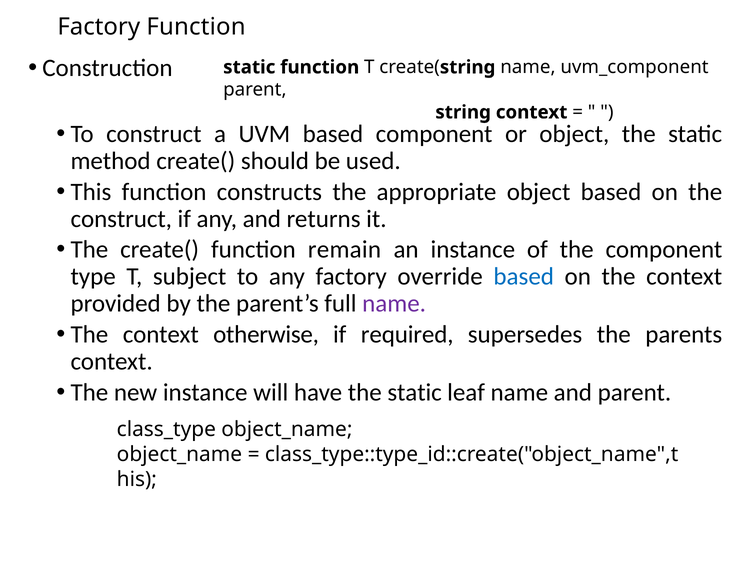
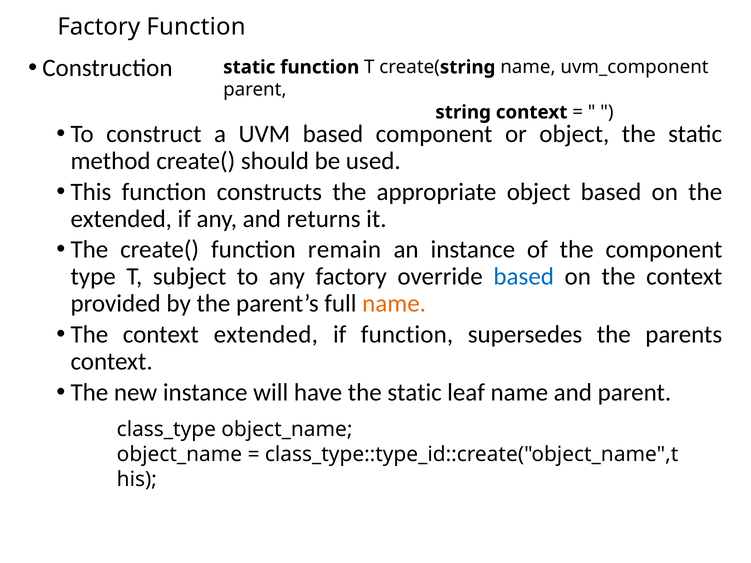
construct: construct -> extended (121, 219)
name colour: purple -> orange (394, 304)
context otherwise: otherwise -> extended (266, 335)
if required: required -> function (407, 335)
